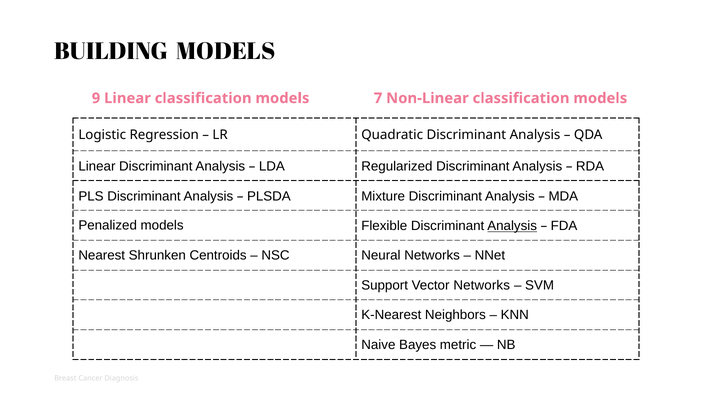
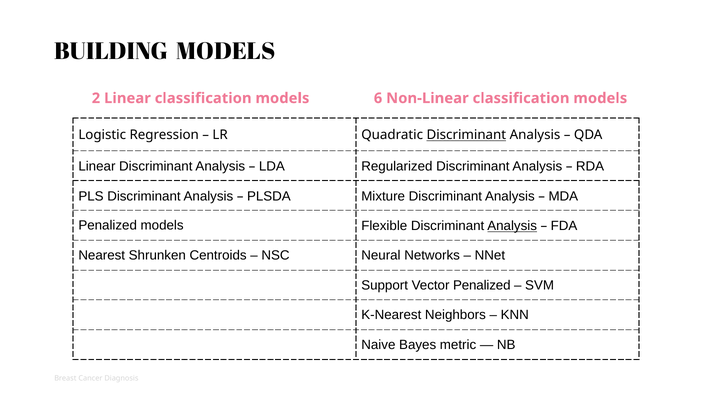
9: 9 -> 2 (96, 98)
7: 7 -> 6 (378, 98)
Discriminant underline: none -> present (466, 135)
Vector Networks: Networks -> Penalized (482, 286)
